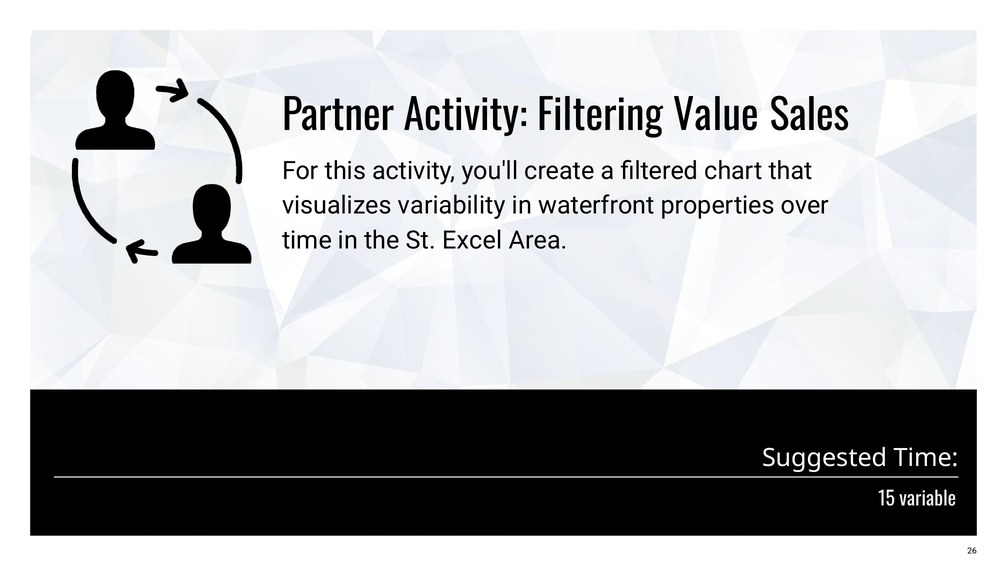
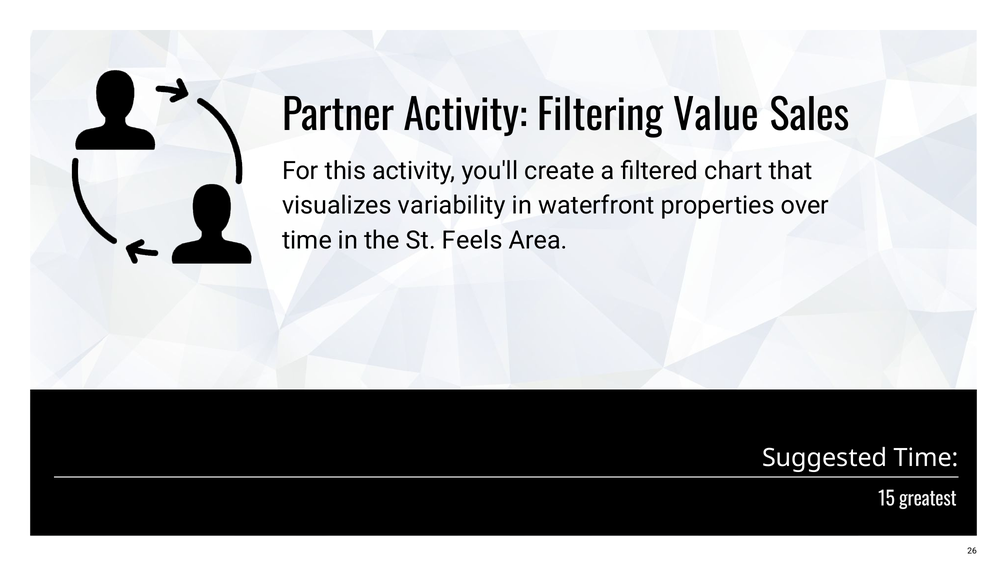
Excel: Excel -> Feels (472, 241)
variable: variable -> greatest (928, 500)
